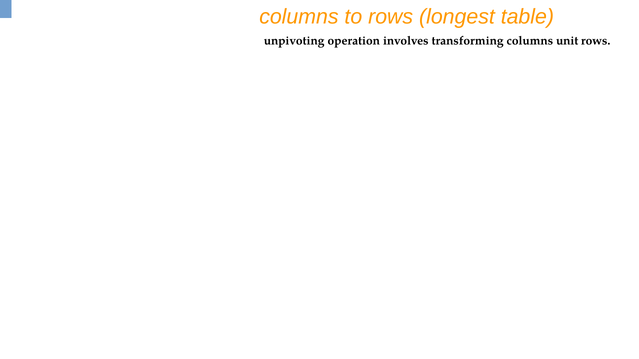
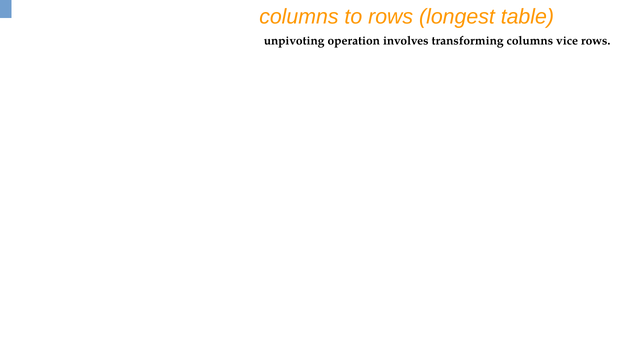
unit: unit -> vice (567, 41)
